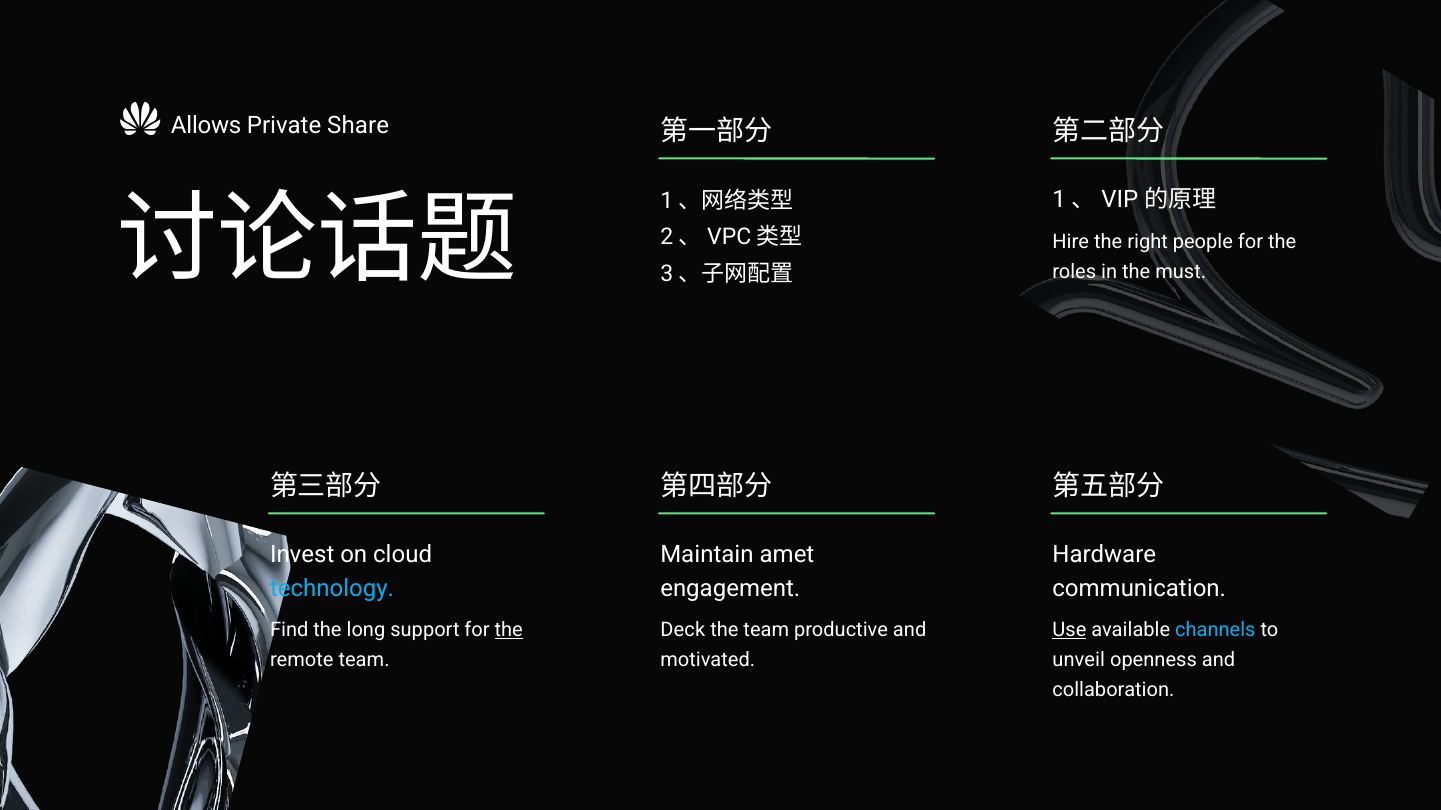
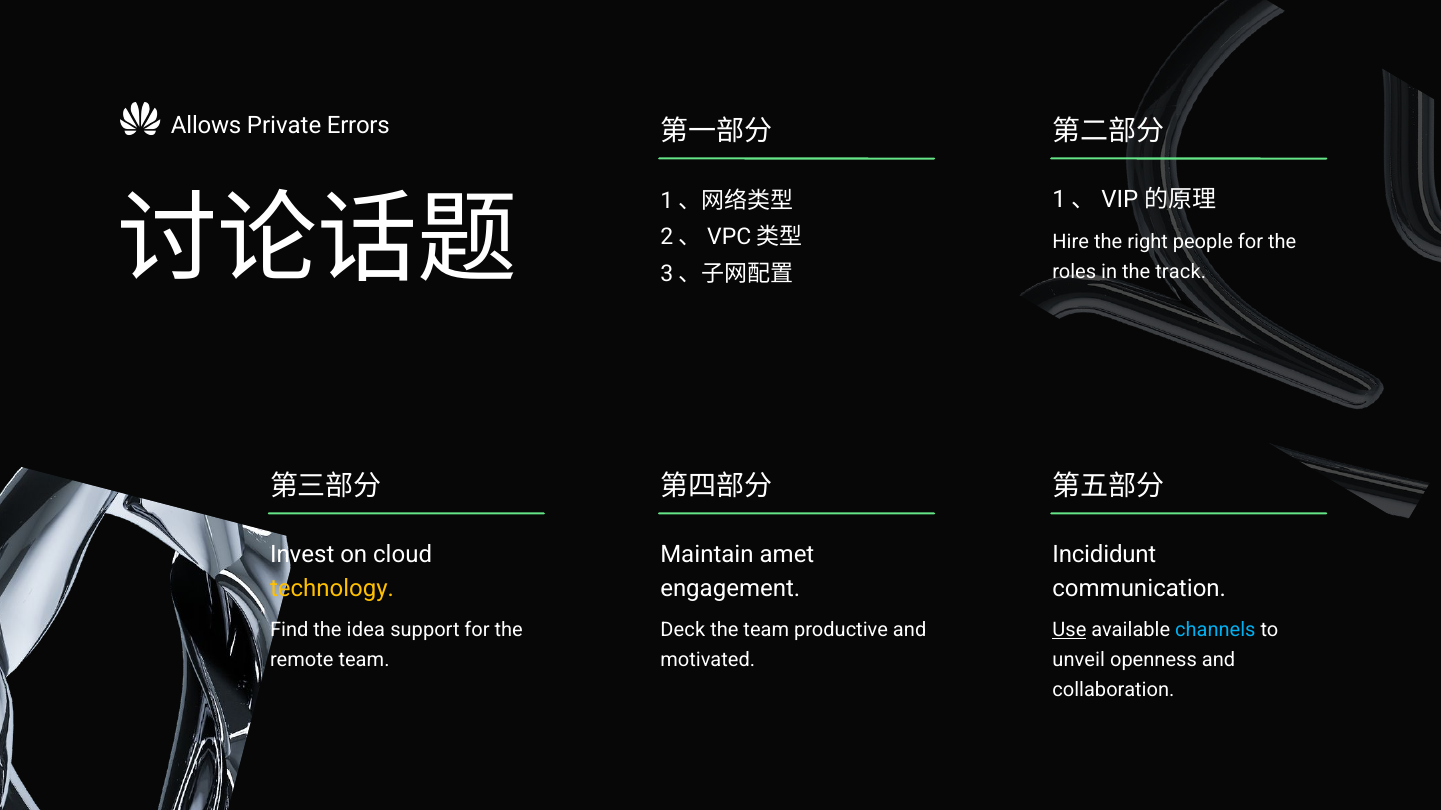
Share: Share -> Errors (358, 126)
must: must -> track (1181, 272)
Hardware: Hardware -> Incididunt (1104, 555)
technology colour: light blue -> yellow (332, 589)
long: long -> idea (366, 630)
the underline: present -> none (509, 630)
